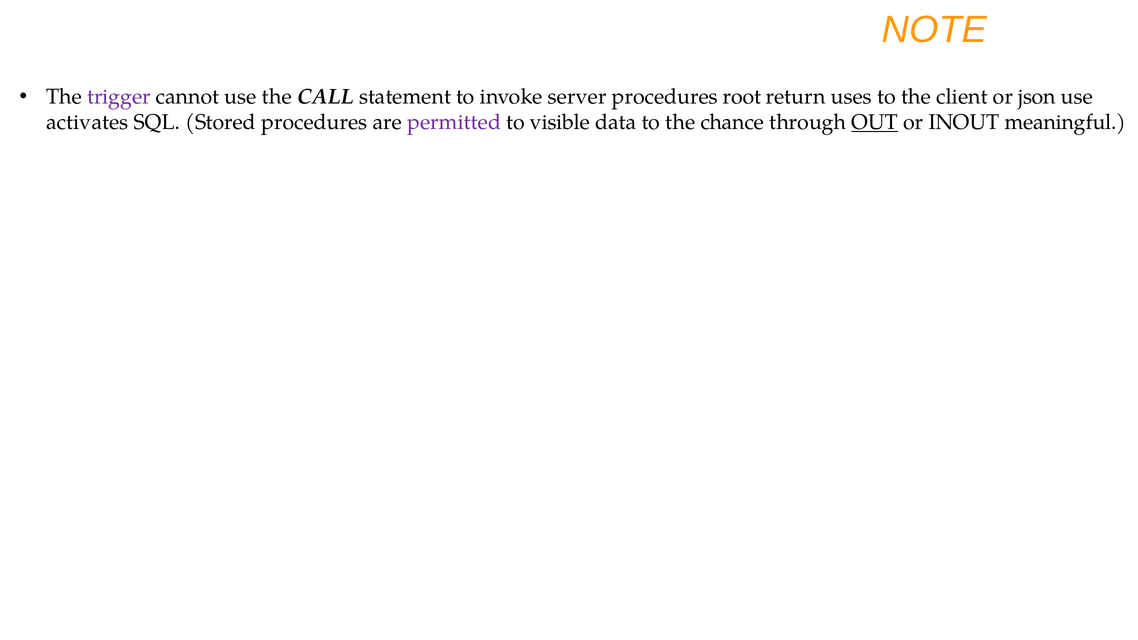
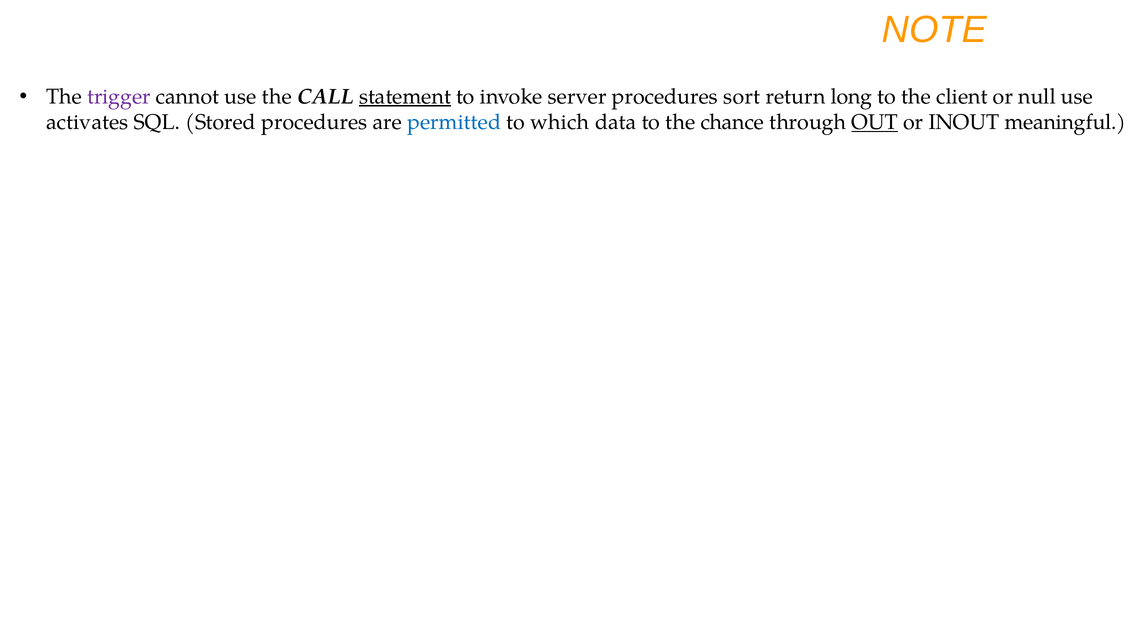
statement underline: none -> present (405, 97)
root: root -> sort (742, 97)
uses: uses -> long (851, 97)
json: json -> null (1037, 97)
permitted colour: purple -> blue (454, 122)
visible: visible -> which (560, 122)
